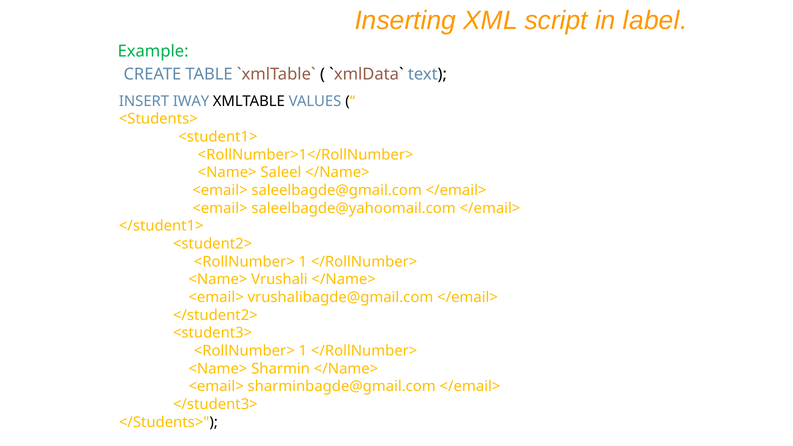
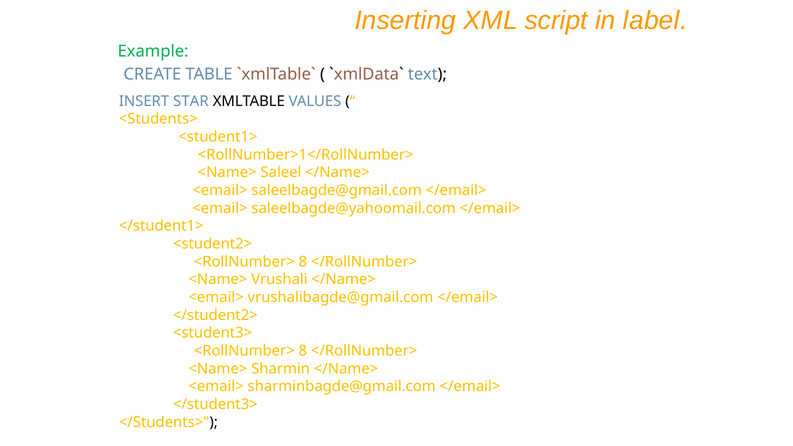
IWAY: IWAY -> STAR (191, 101)
1: 1 -> 8 (303, 262)
1: 1 -> 8 (303, 351)
